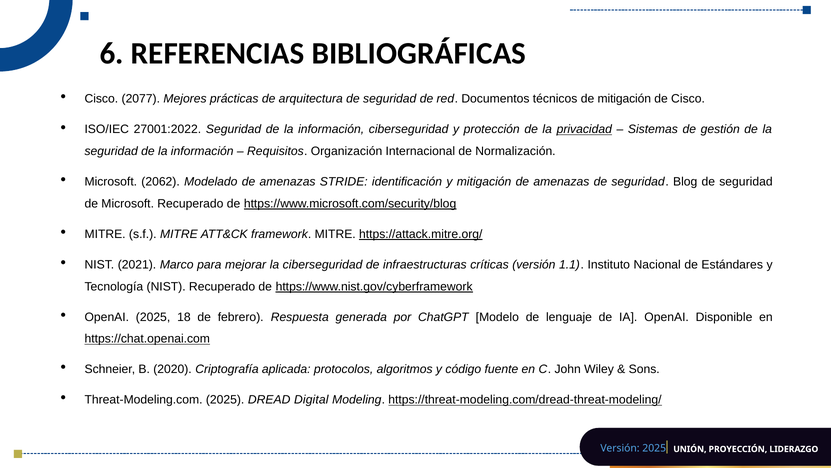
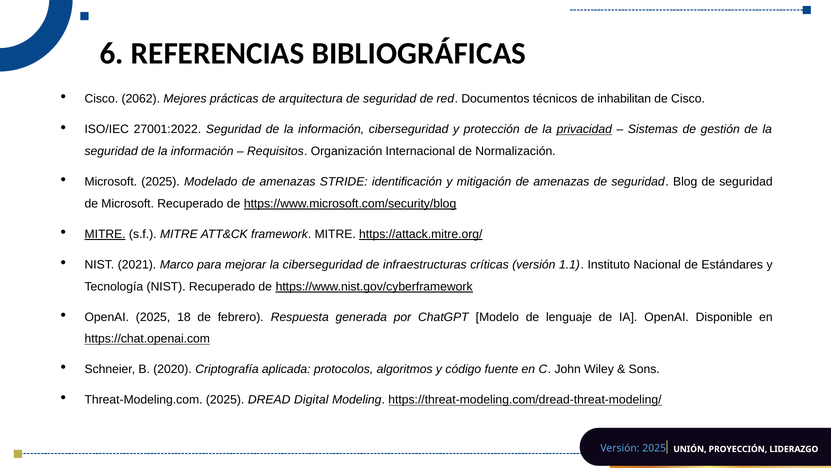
2077: 2077 -> 2062 (141, 99)
de mitigación: mitigación -> inhabilitan (624, 99)
Microsoft 2062: 2062 -> 2025 (161, 182)
MITRE underline: none -> present (105, 234)
